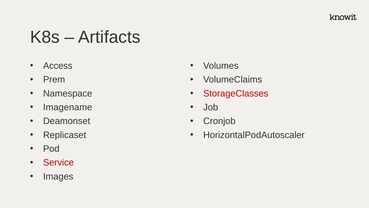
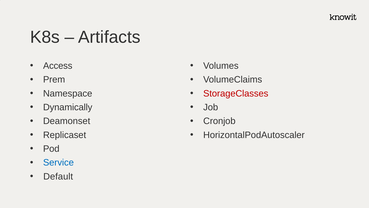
Imagename: Imagename -> Dynamically (68, 107)
Service colour: red -> blue (58, 162)
Images: Images -> Default (58, 176)
